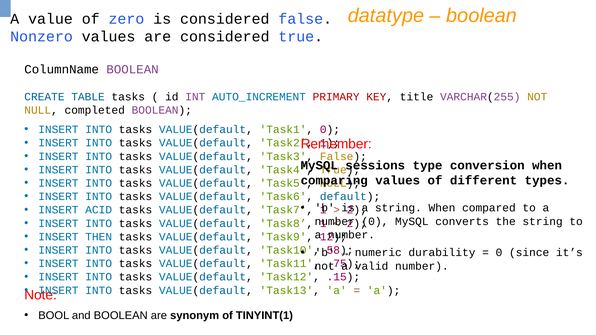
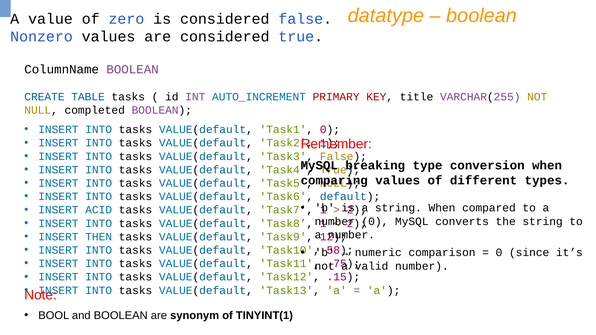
sessions: sessions -> breaking (375, 166)
durability: durability -> comparison (442, 253)
